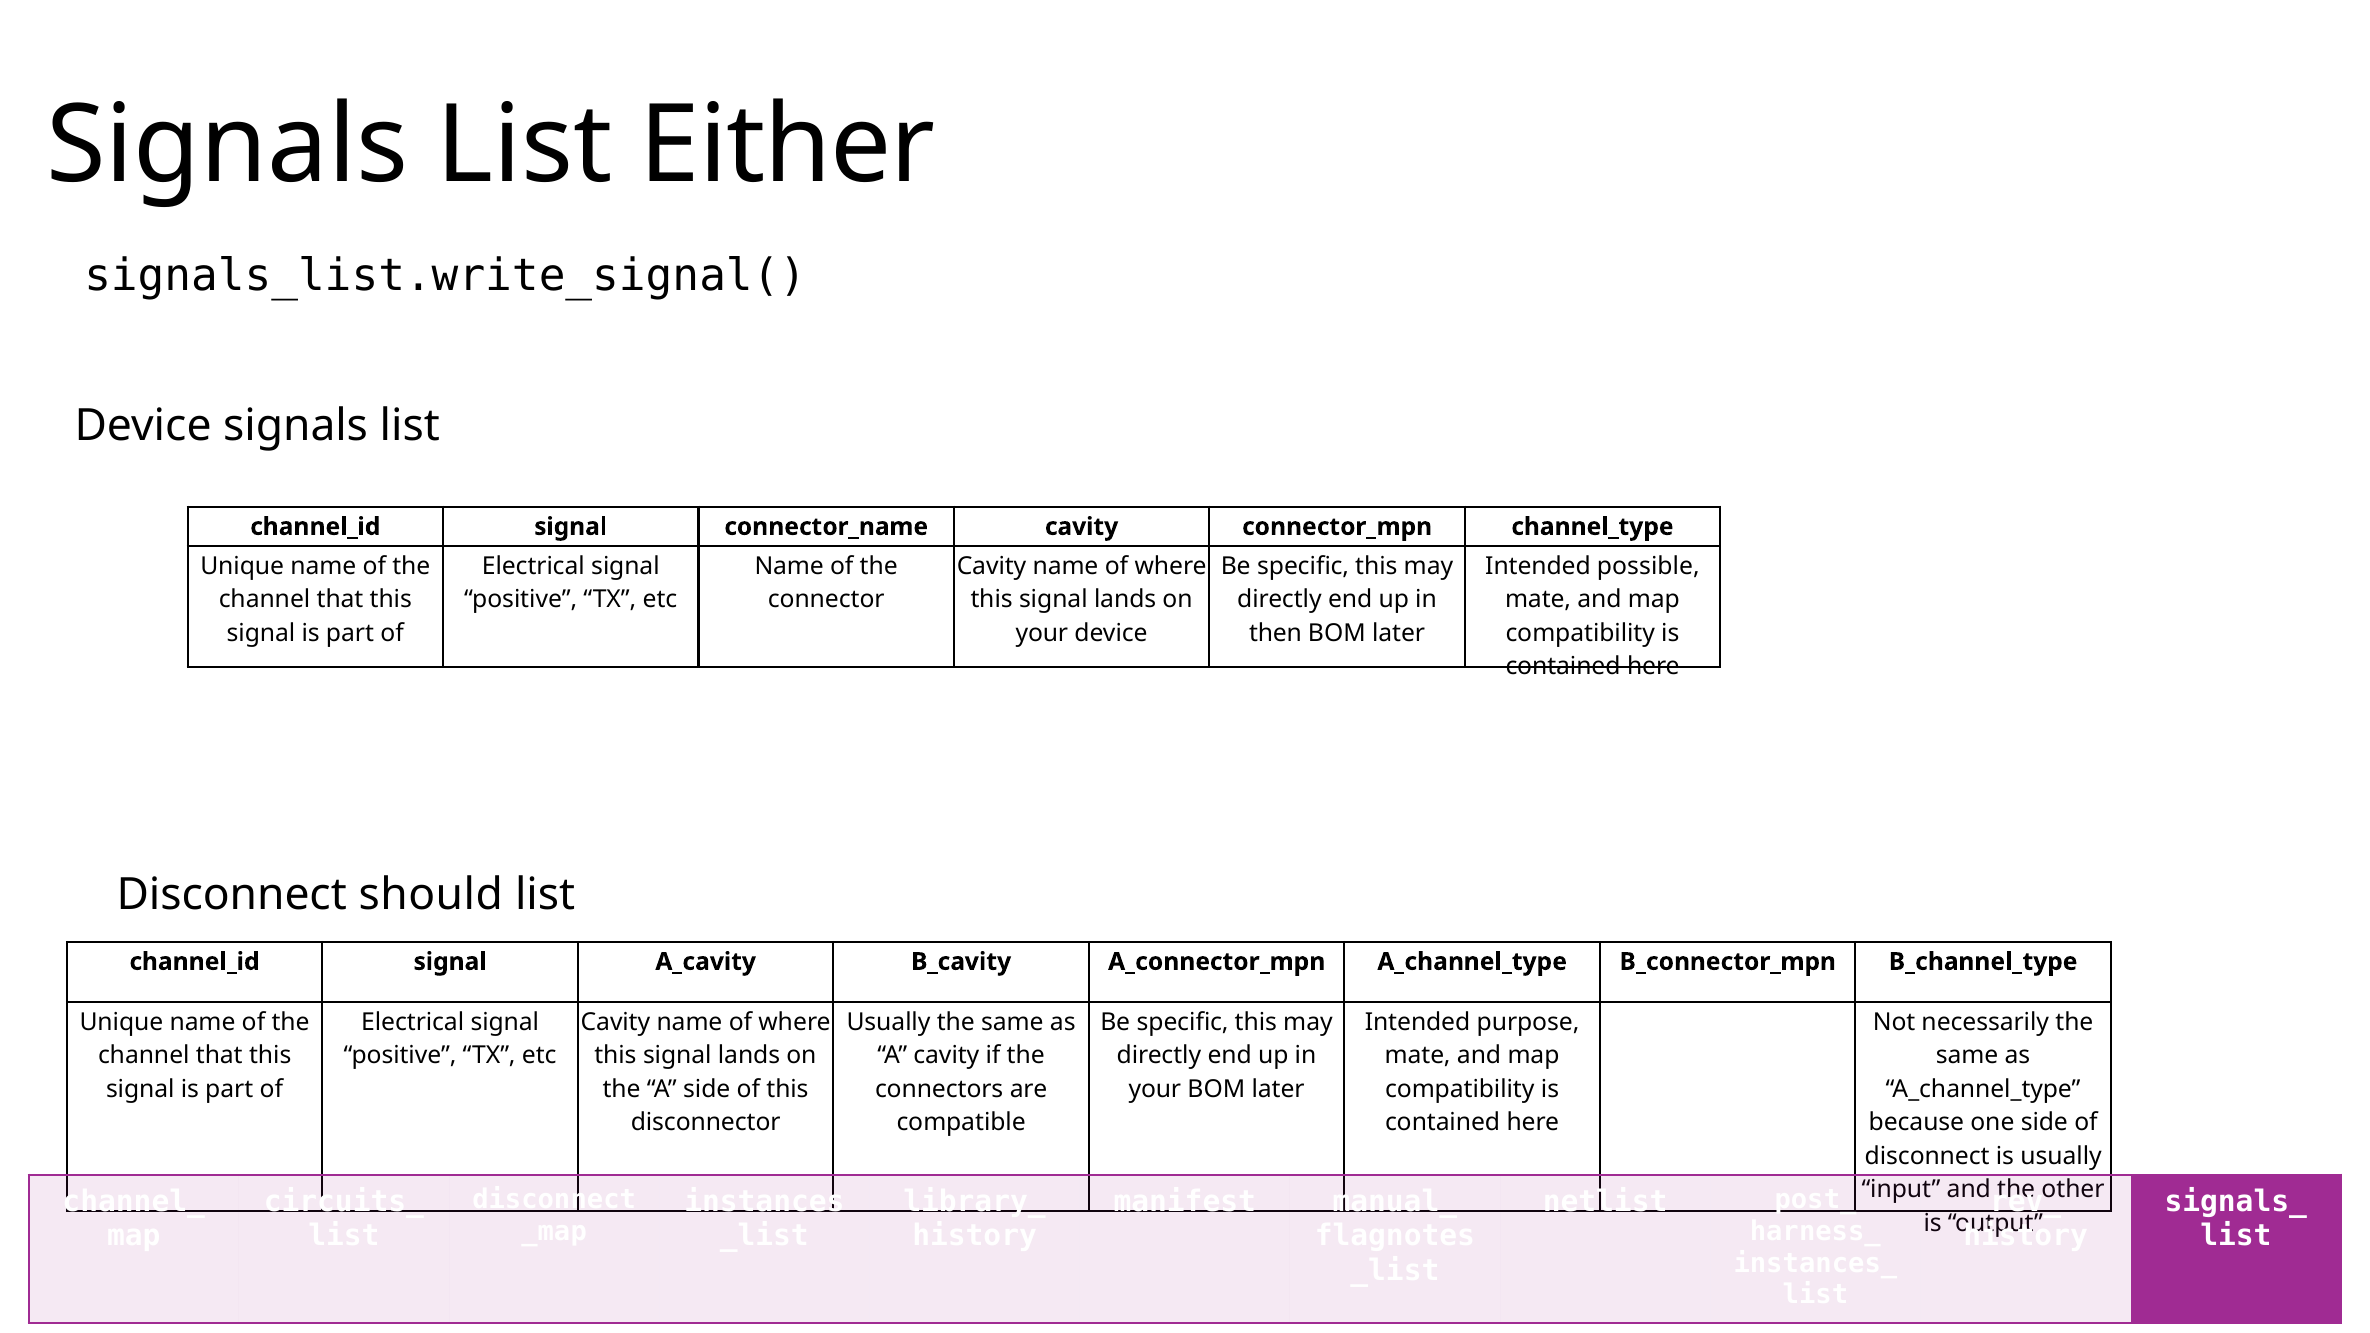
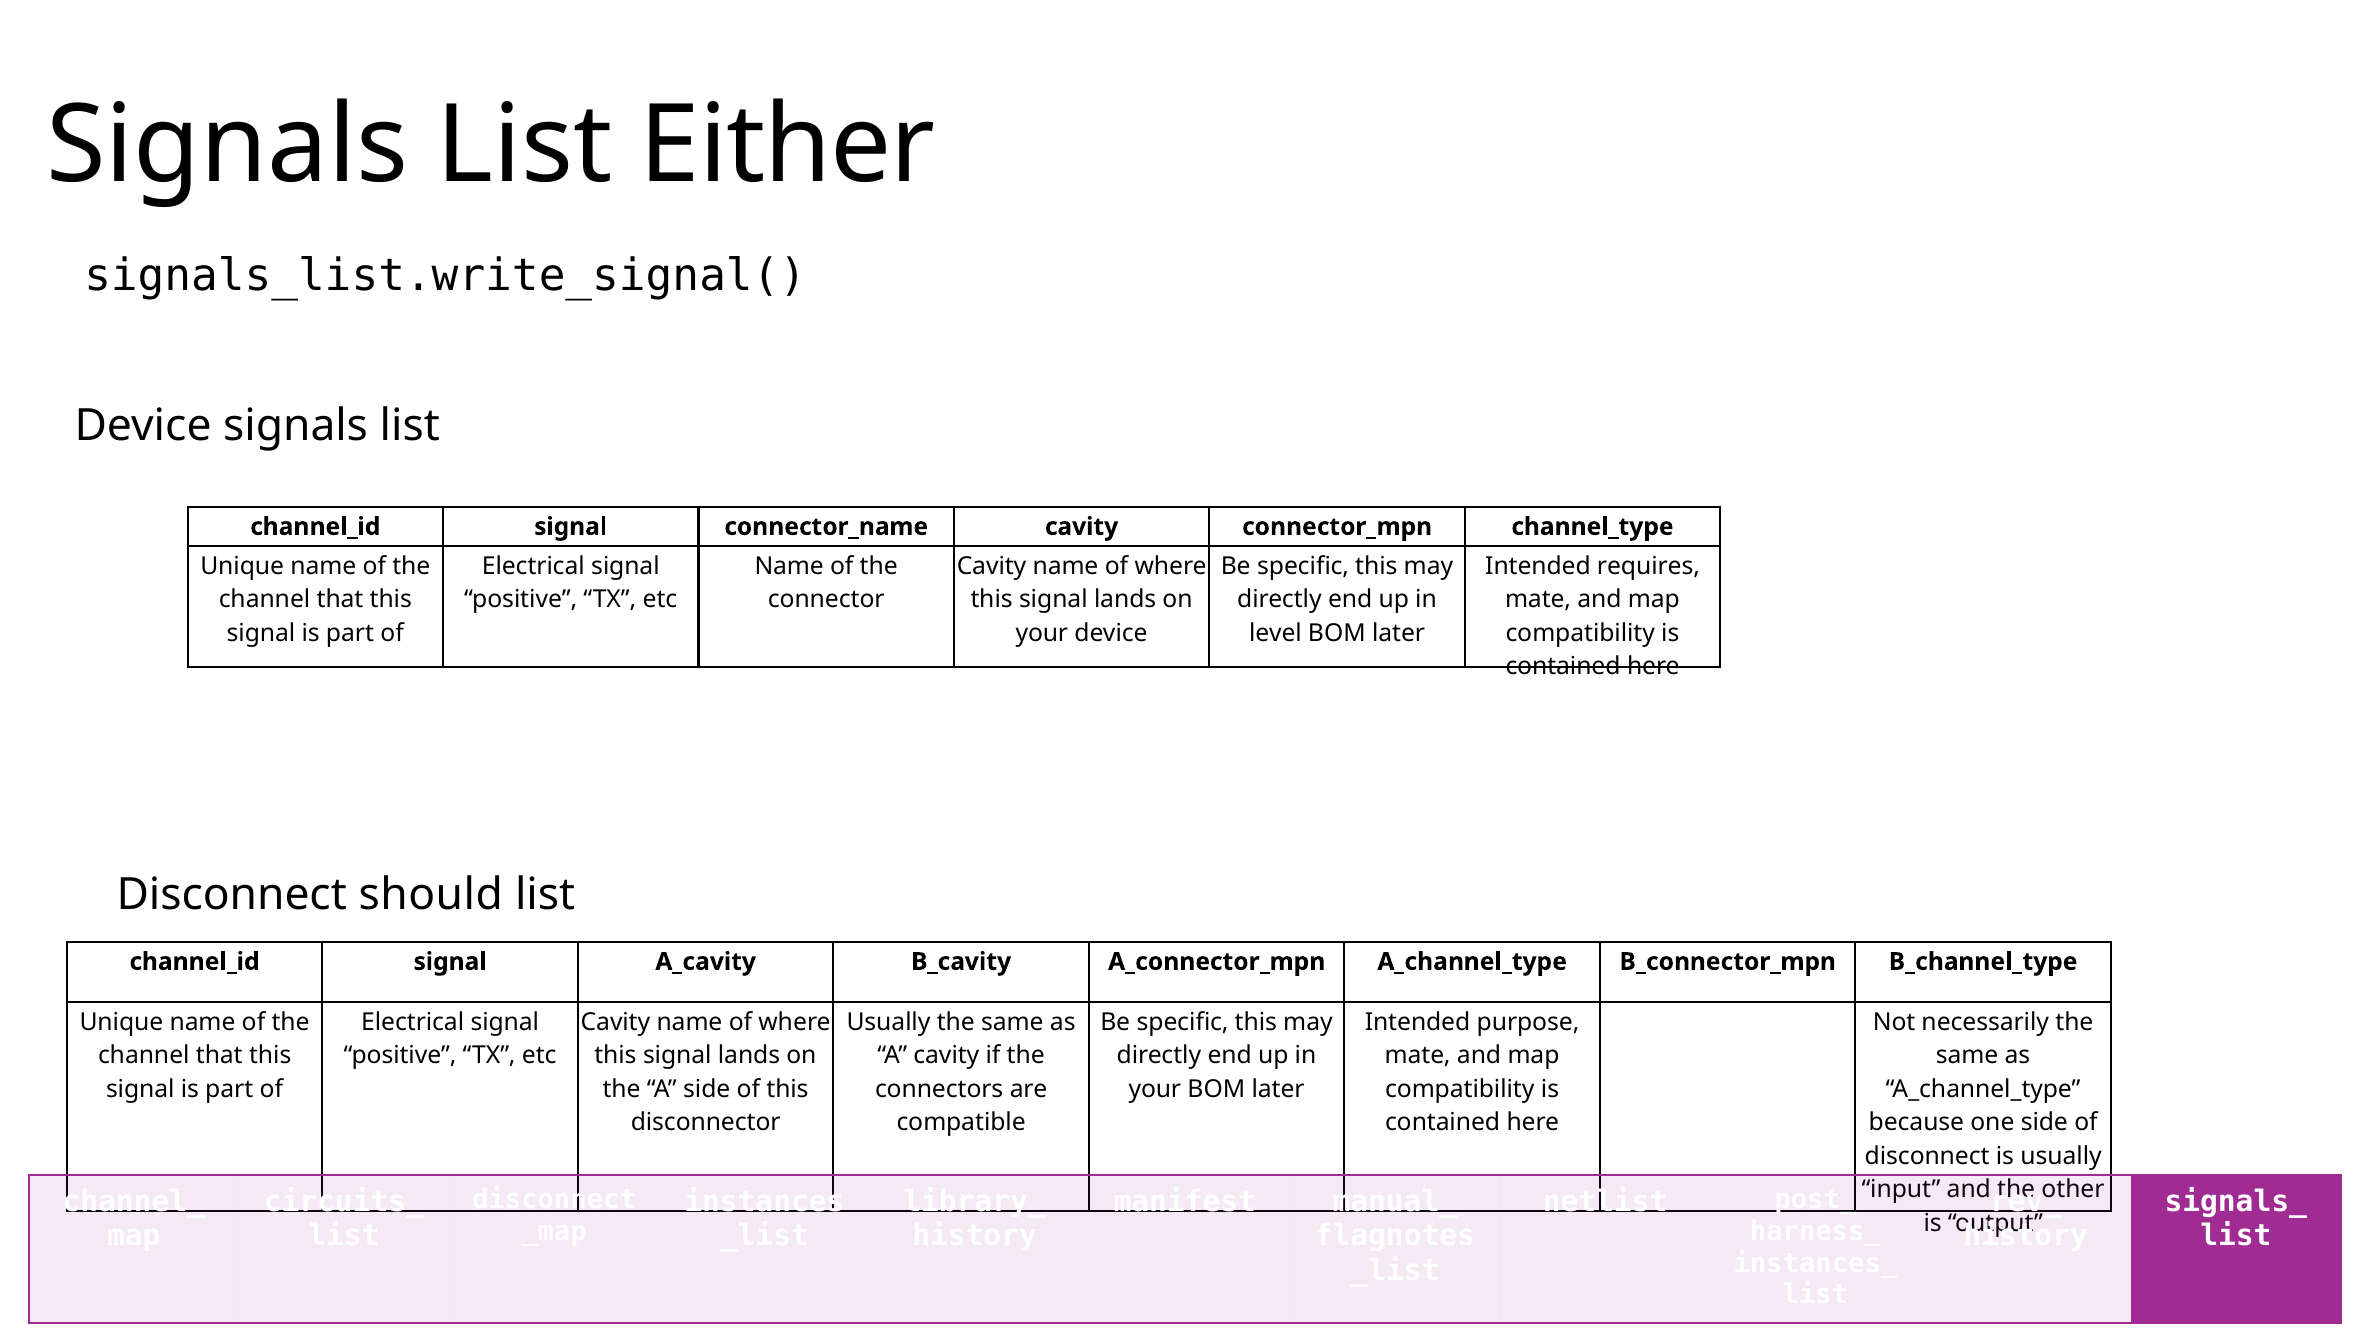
possible: possible -> requires (1648, 566)
then: then -> level (1275, 633)
